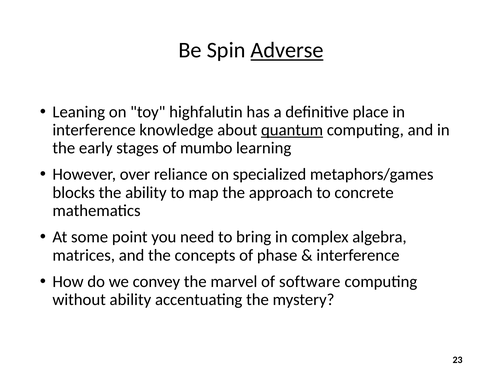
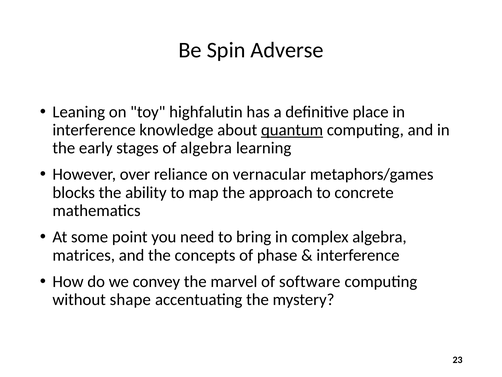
Adverse underline: present -> none (287, 50)
of mumbo: mumbo -> algebra (206, 148)
specialized: specialized -> vernacular (269, 174)
without ability: ability -> shape (130, 299)
